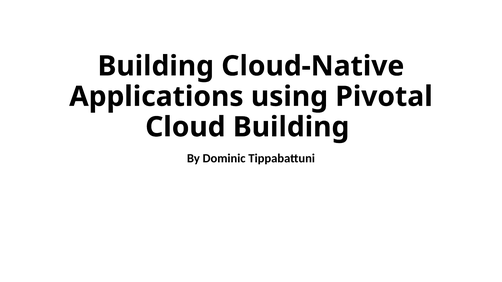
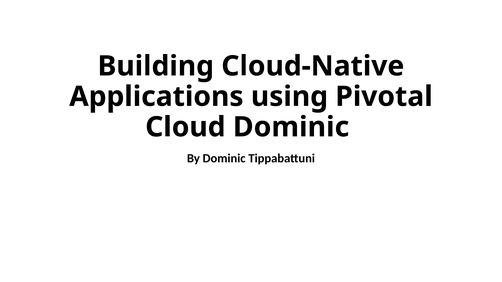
Cloud Building: Building -> Dominic (291, 127)
